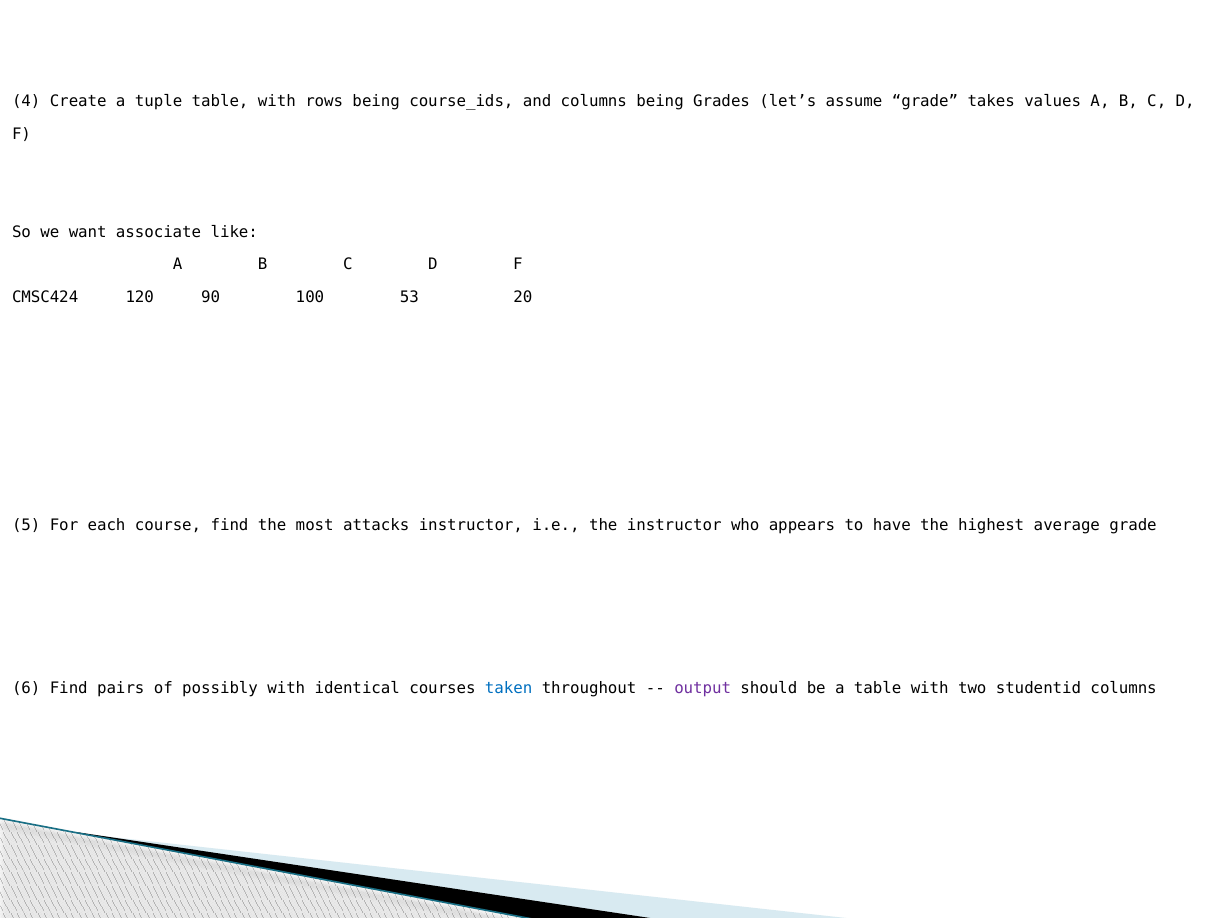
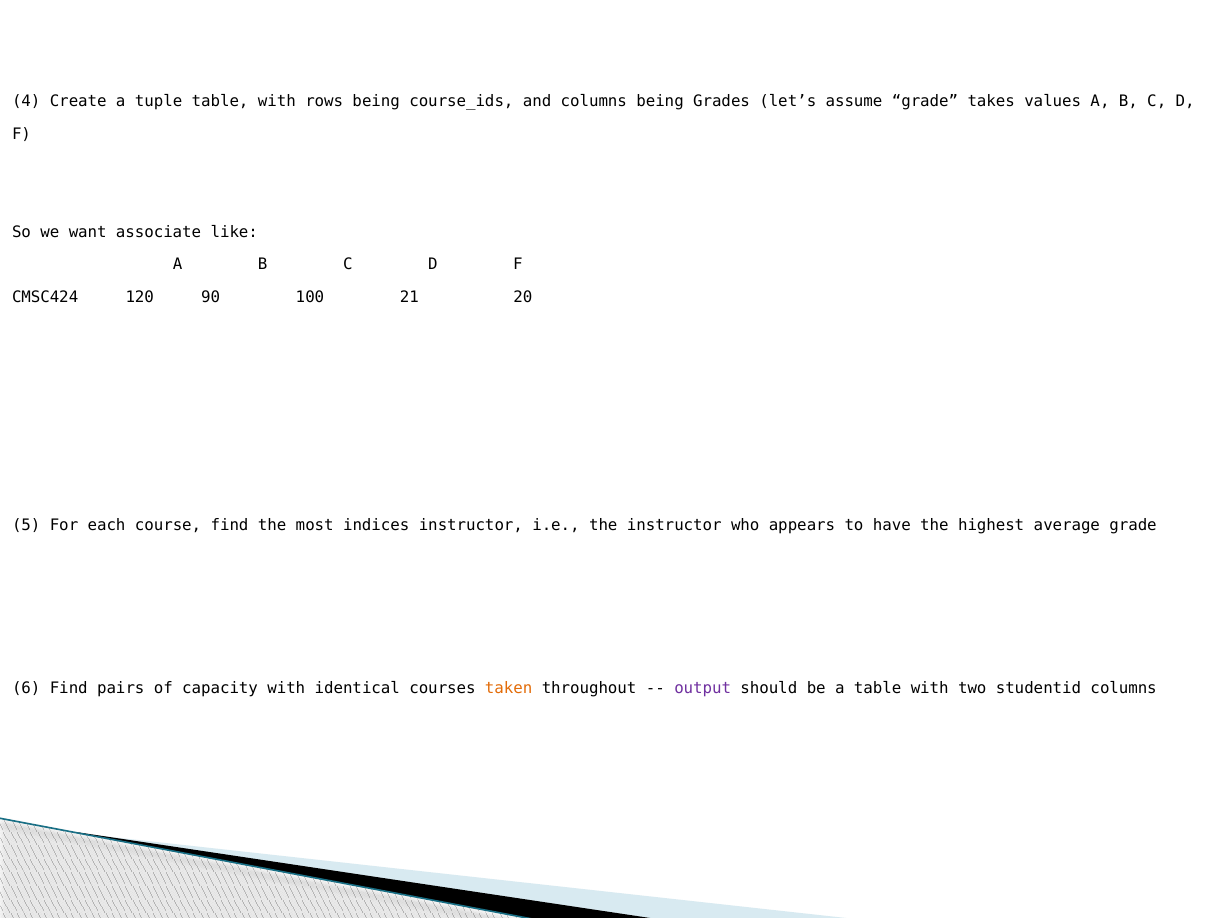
53: 53 -> 21 (409, 297)
attacks: attacks -> indices (376, 526)
possibly: possibly -> capacity (220, 689)
taken colour: blue -> orange (509, 689)
